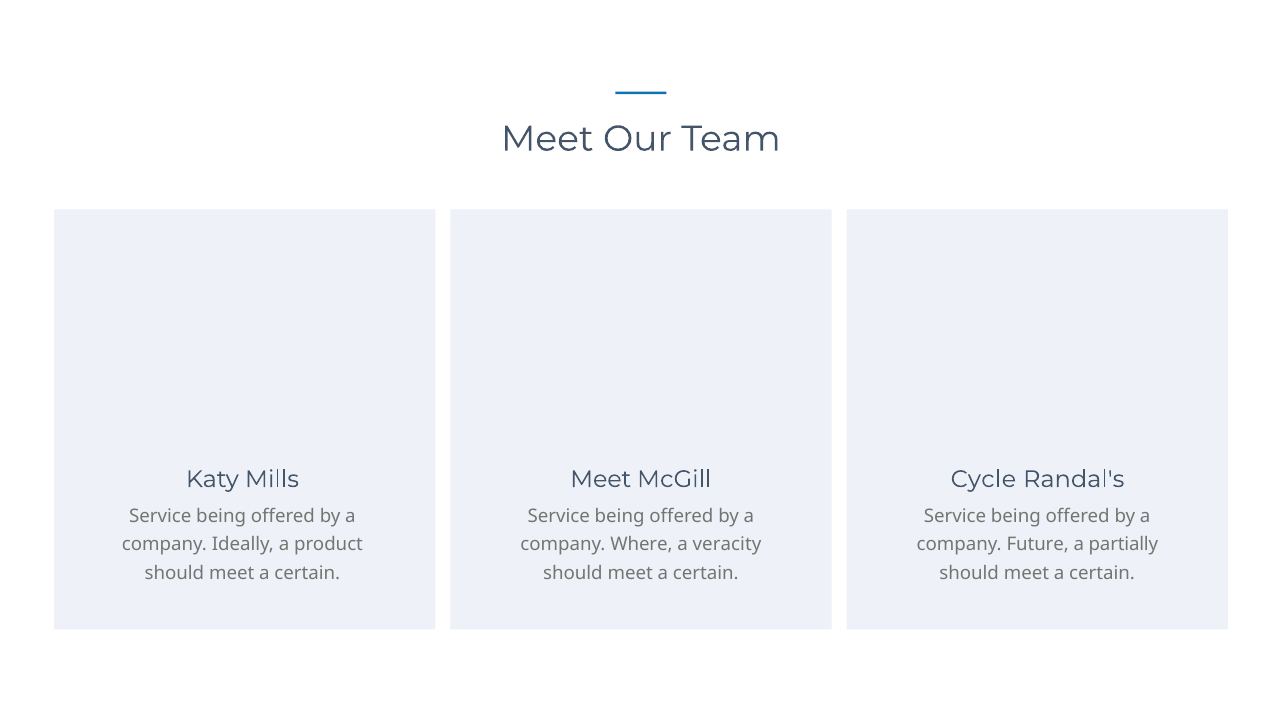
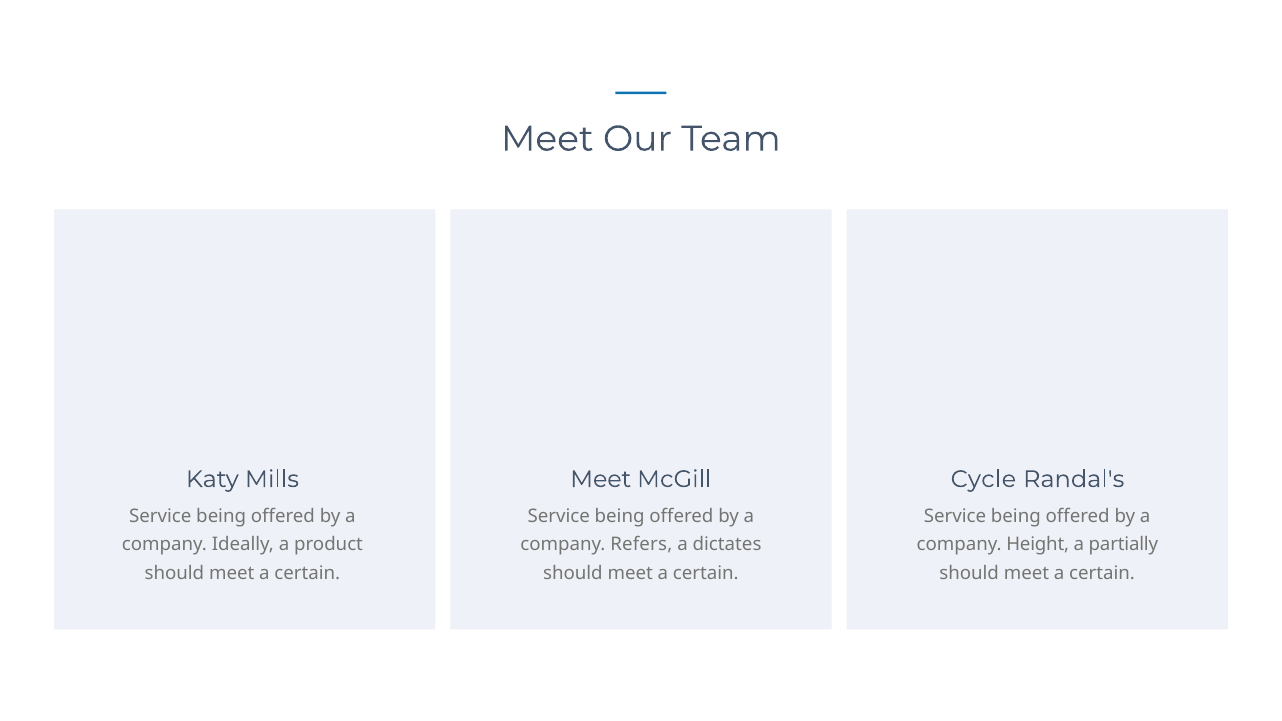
Where: Where -> Refers (641, 545)
veracity: veracity -> dictates (727, 545)
Future: Future -> Height (1038, 545)
